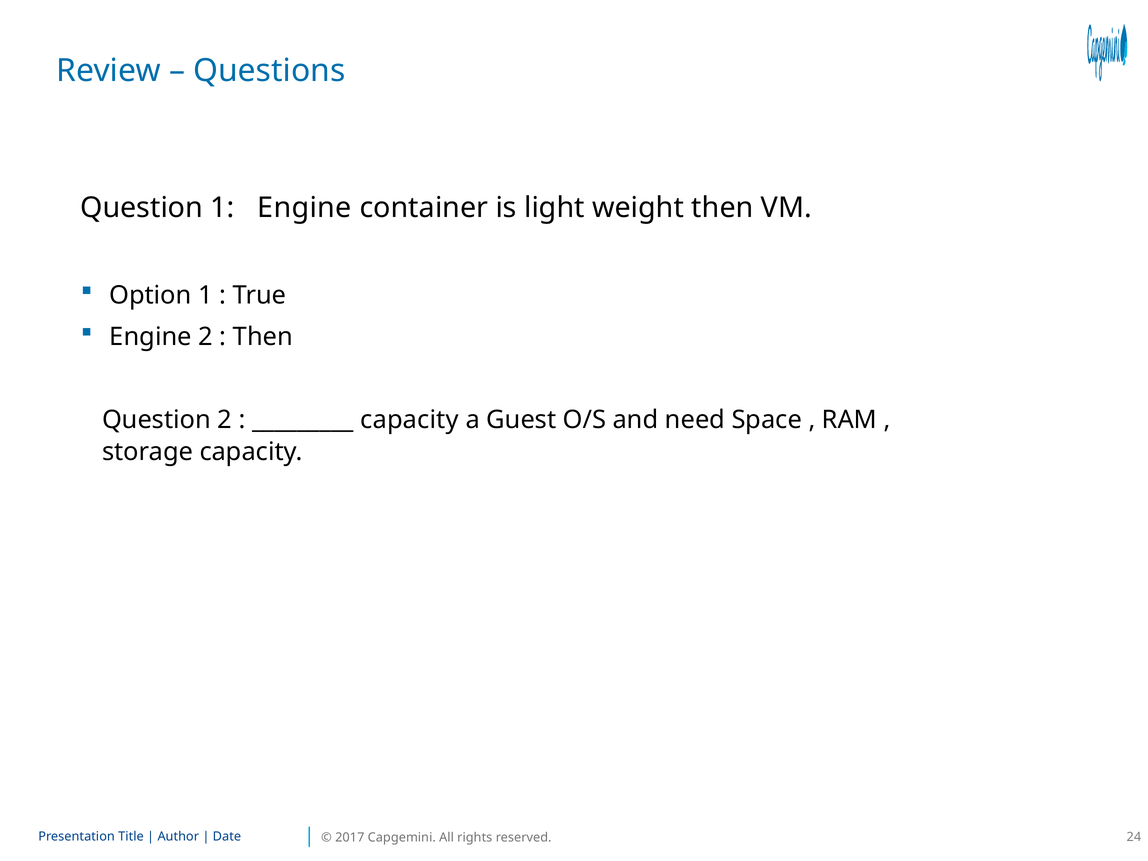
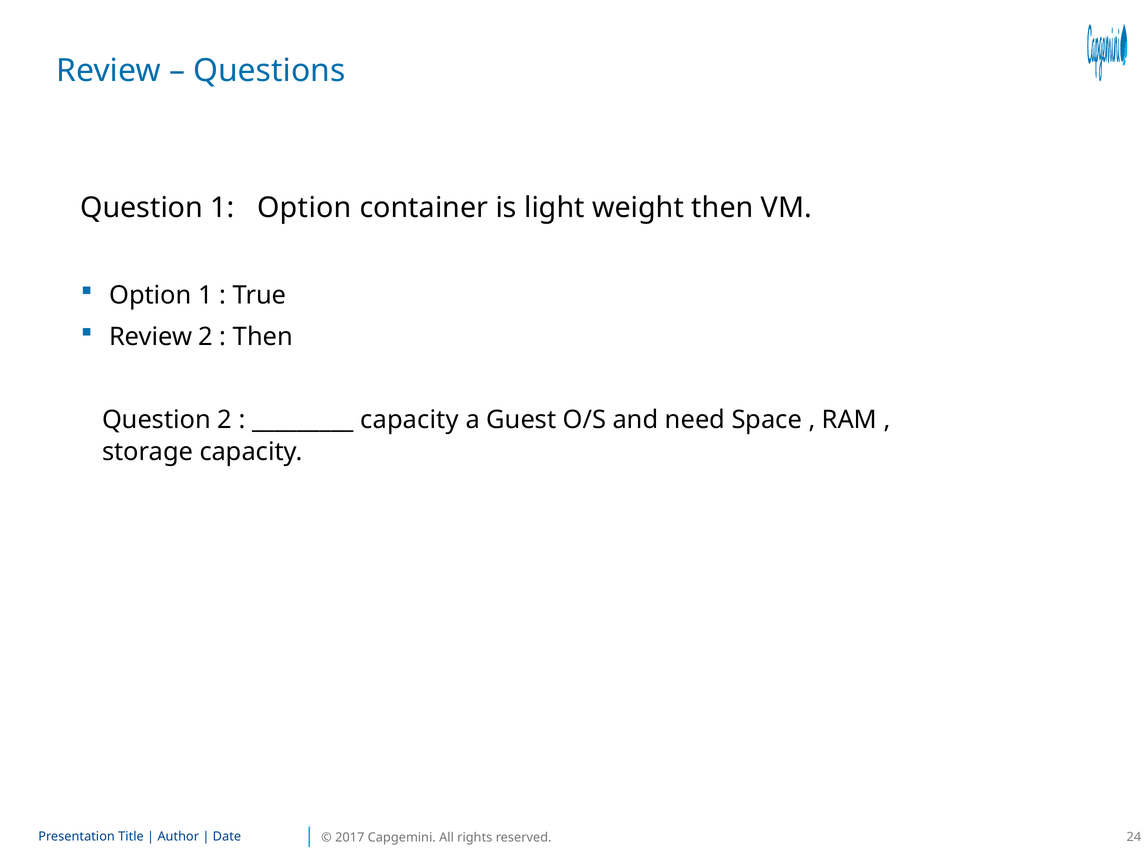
1 Engine: Engine -> Option (304, 208)
Engine: Engine -> Review (151, 337)
